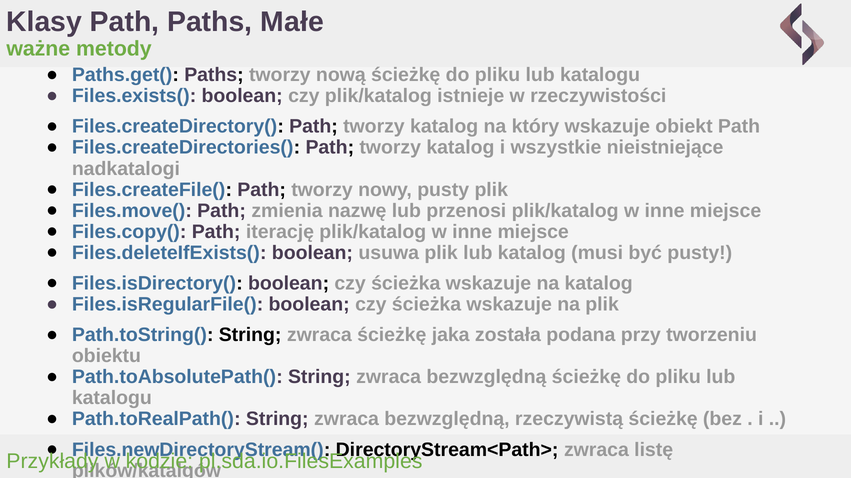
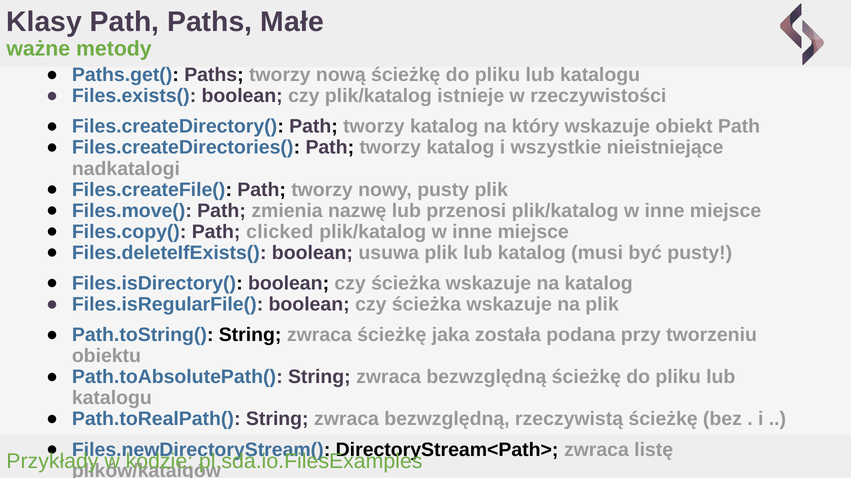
iterację: iterację -> clicked (280, 232)
